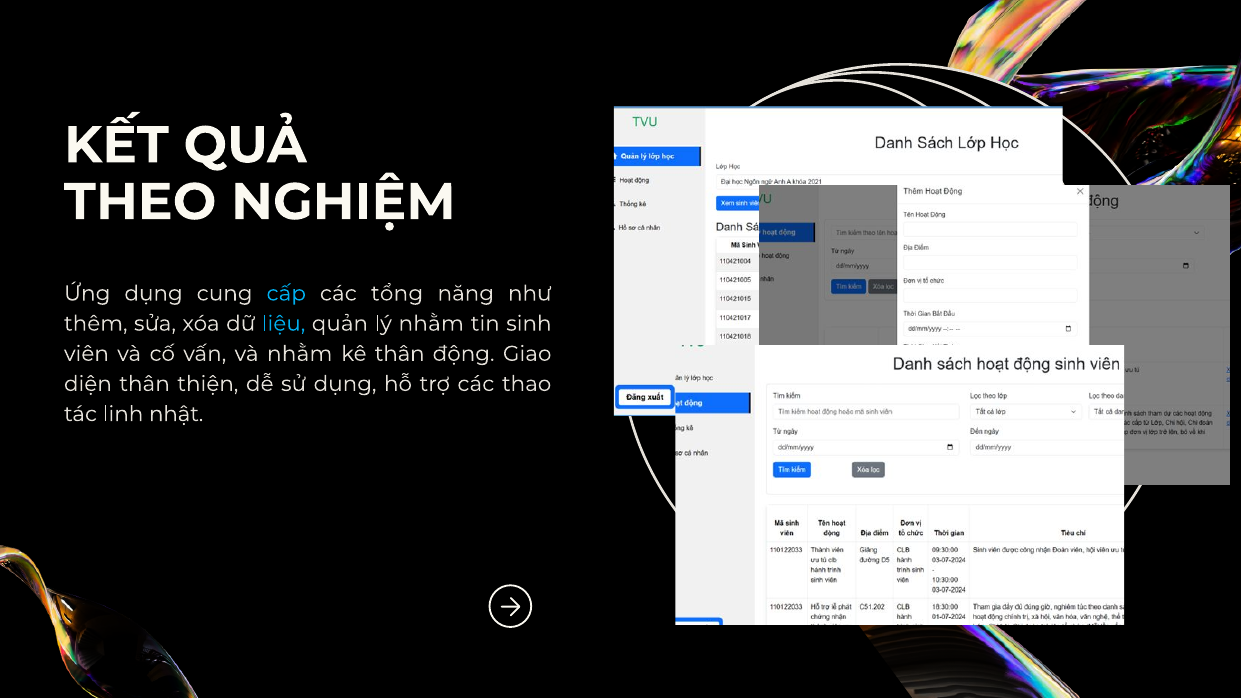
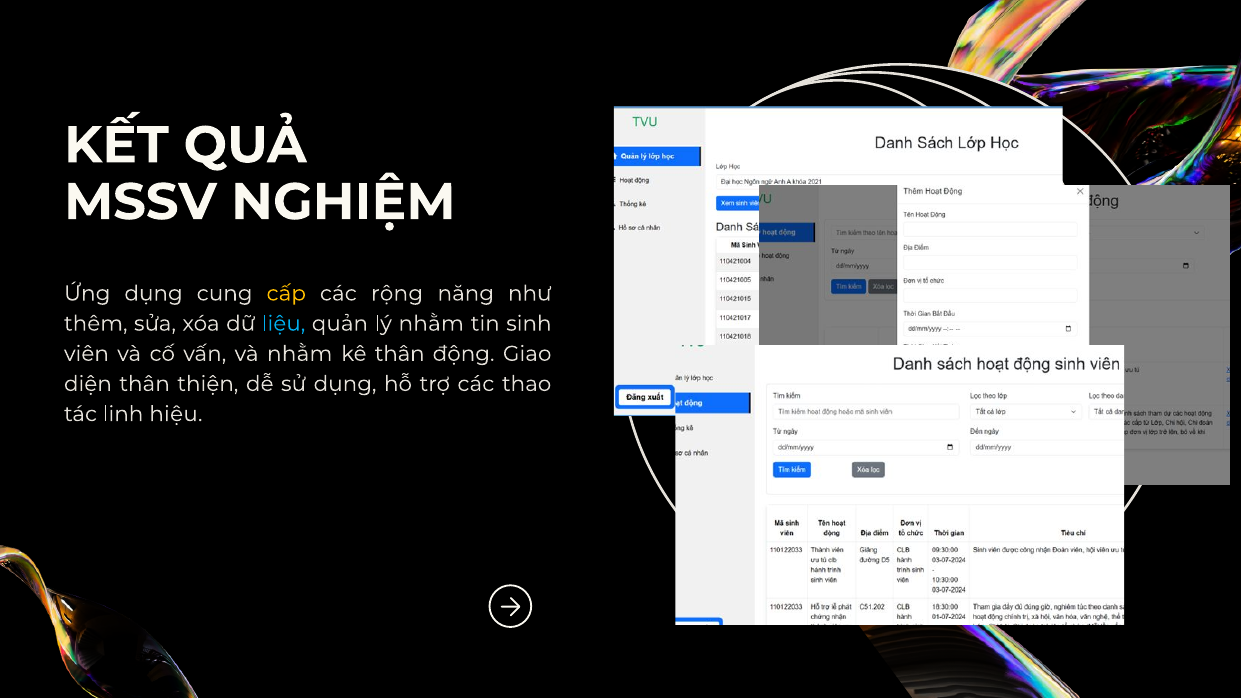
THEO: THEO -> MSSV (140, 202)
cấp colour: light blue -> yellow (286, 293)
tổng: tổng -> rộng (397, 293)
nhật: nhật -> hiệu (176, 414)
